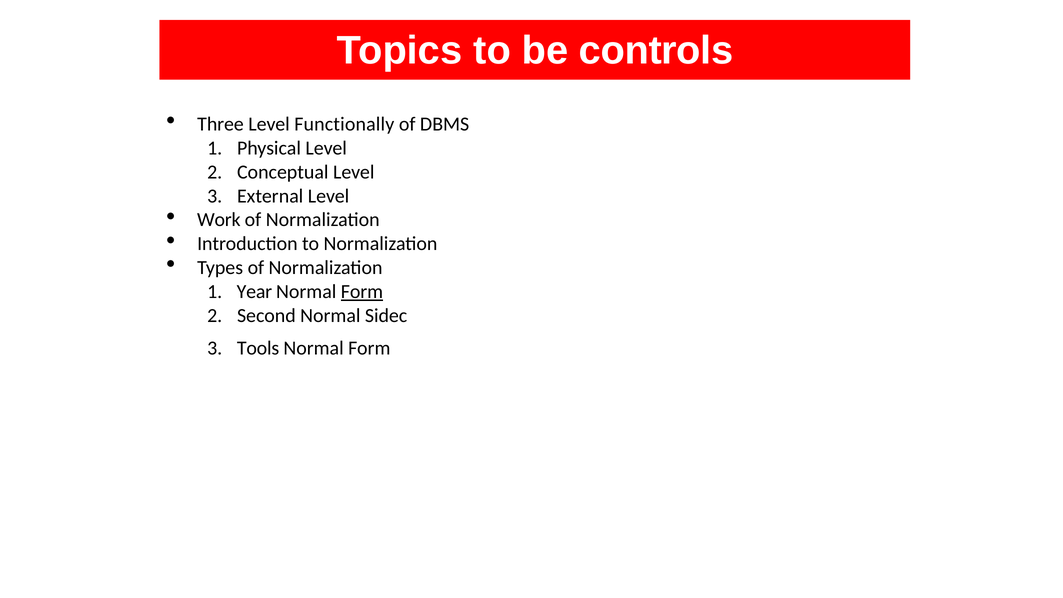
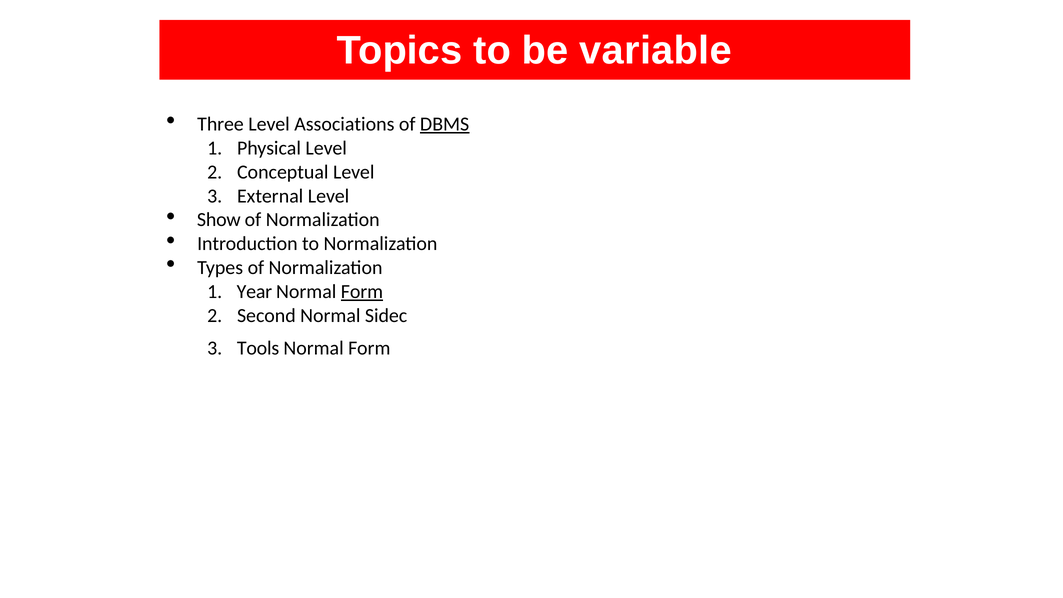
controls: controls -> variable (656, 51)
Functionally: Functionally -> Associations (344, 124)
DBMS underline: none -> present (445, 124)
Work: Work -> Show (219, 220)
